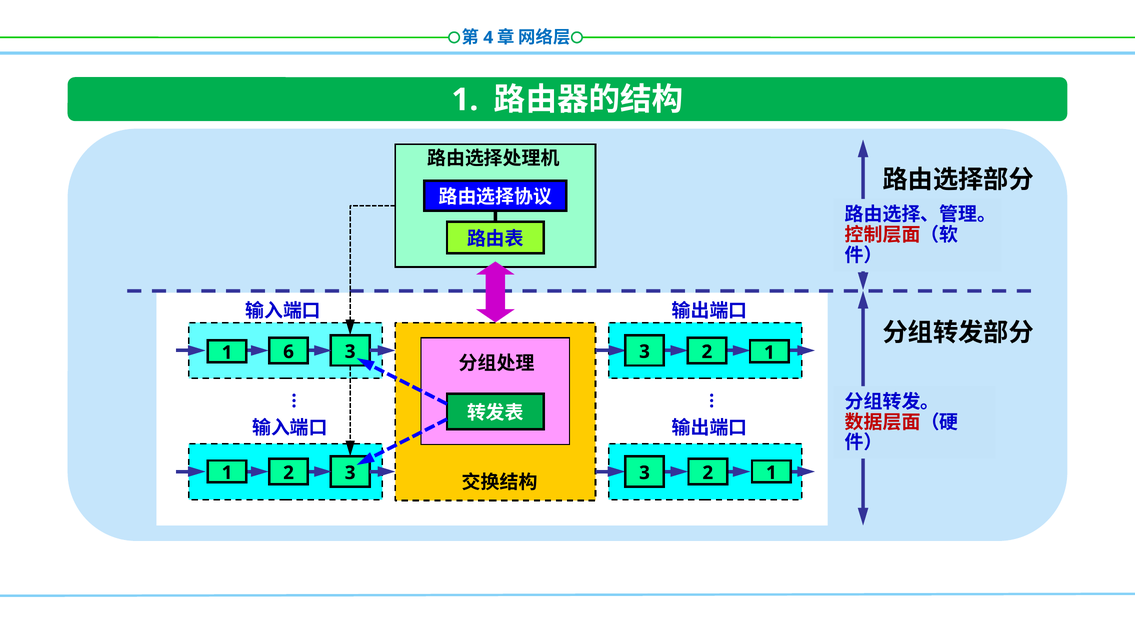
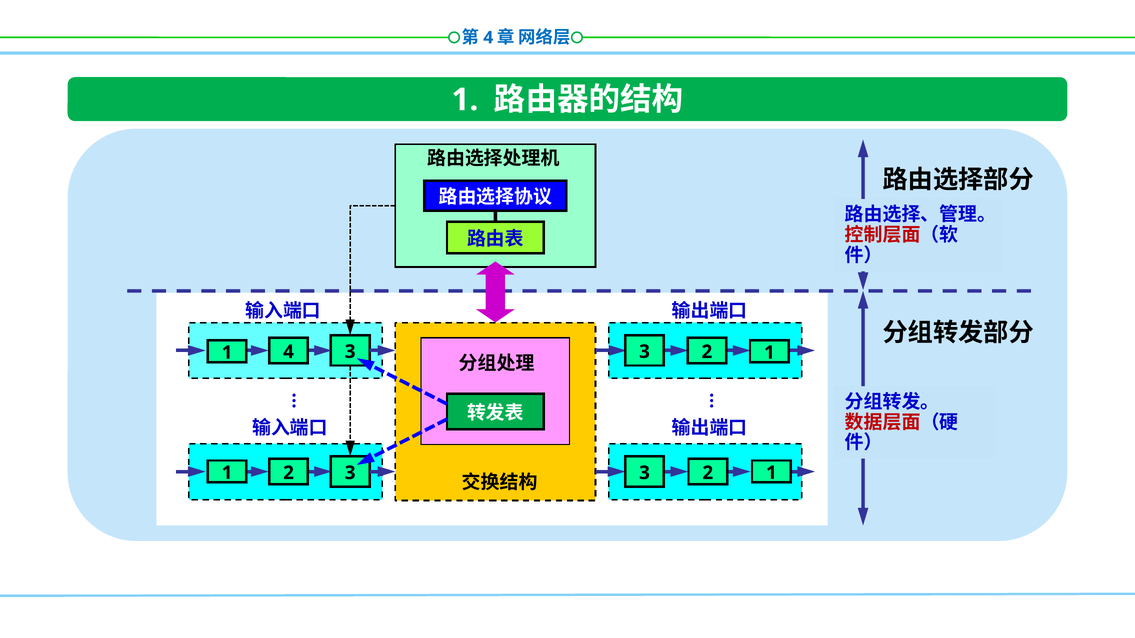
1 6: 6 -> 4 (289, 352)
